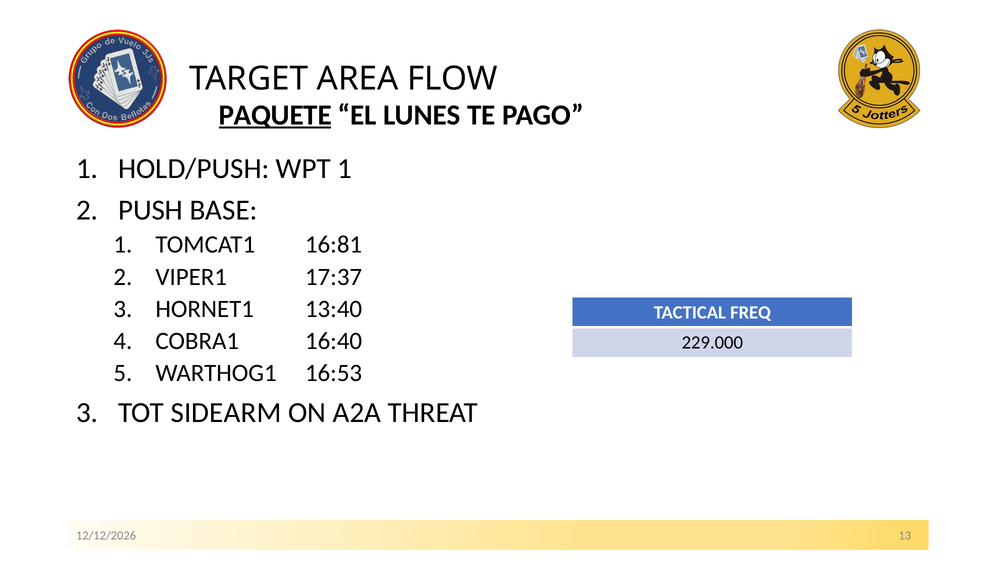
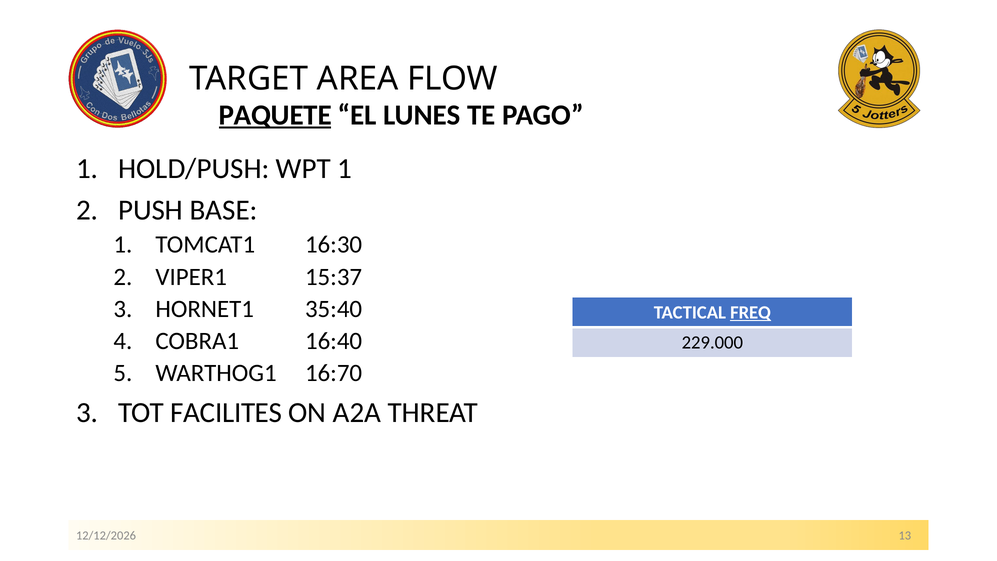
16:81: 16:81 -> 16:30 (334, 245)
17:37: 17:37 -> 15:37 (334, 277)
13:40: 13:40 -> 35:40 (334, 309)
FREQ underline: none -> present (751, 312)
16:53: 16:53 -> 16:70 (334, 373)
SIDEARM: SIDEARM -> FACILITES (226, 412)
